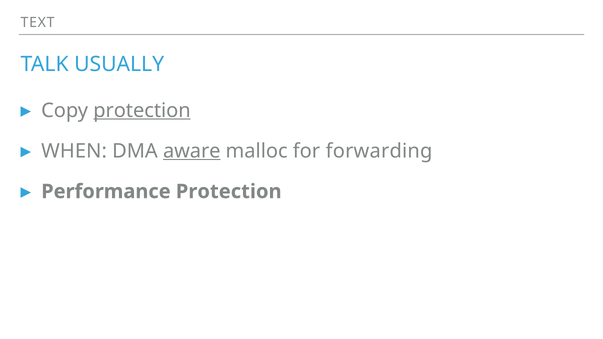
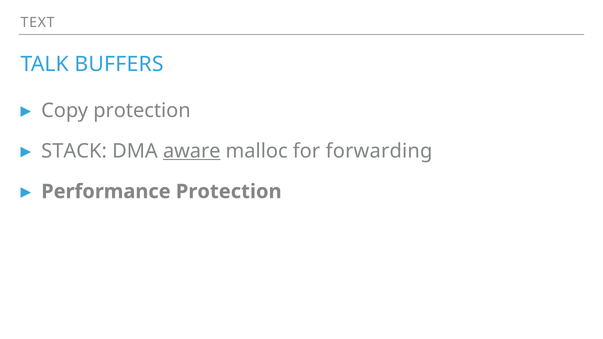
USUALLY: USUALLY -> BUFFERS (119, 64)
protection underline: present -> none (142, 111)
WHEN: WHEN -> STACK (74, 151)
